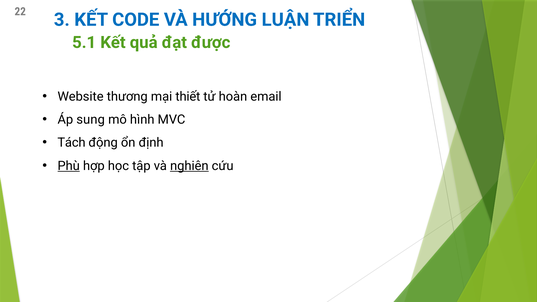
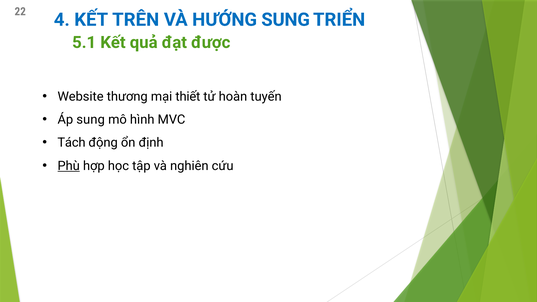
3: 3 -> 4 (62, 20)
CODE: CODE -> TRÊN (136, 20)
HƯỚNG LUẬN: LUẬN -> SUNG (286, 20)
email: email -> tuyến (266, 96)
nghiên underline: present -> none (189, 166)
